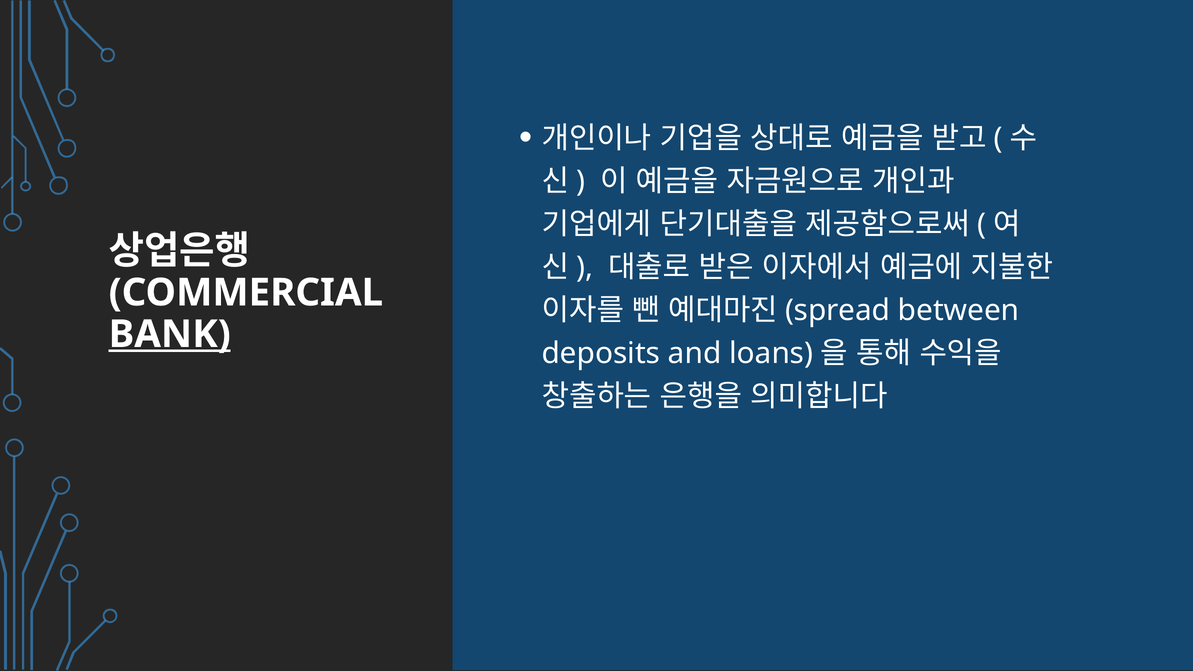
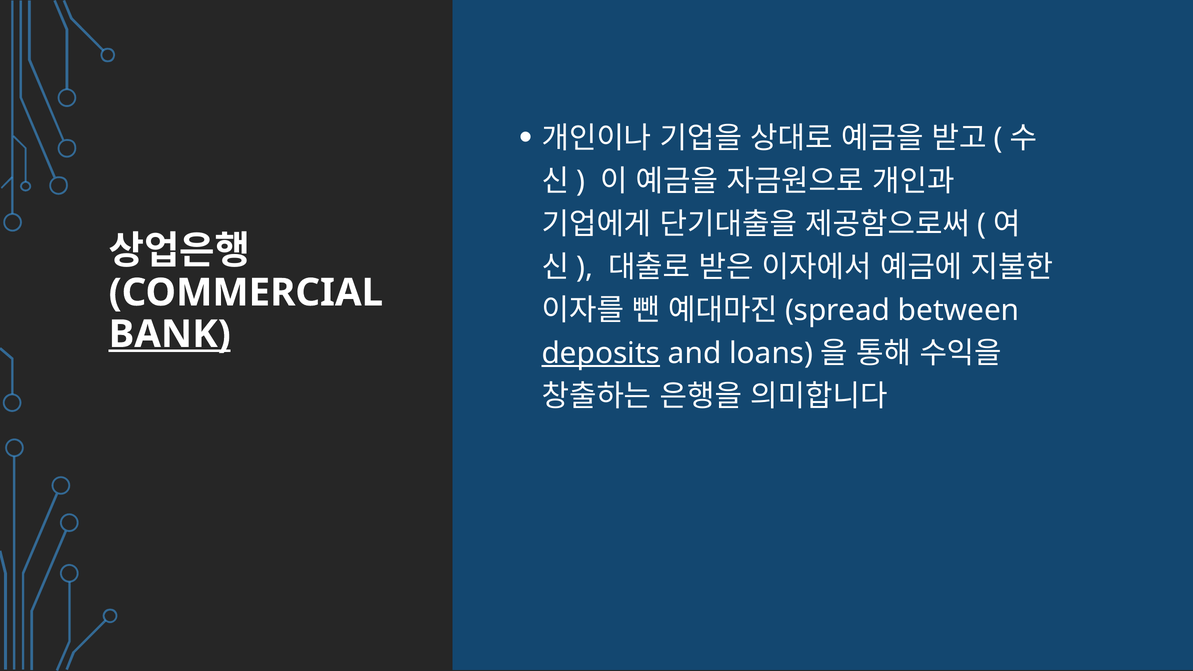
deposits underline: none -> present (601, 353)
